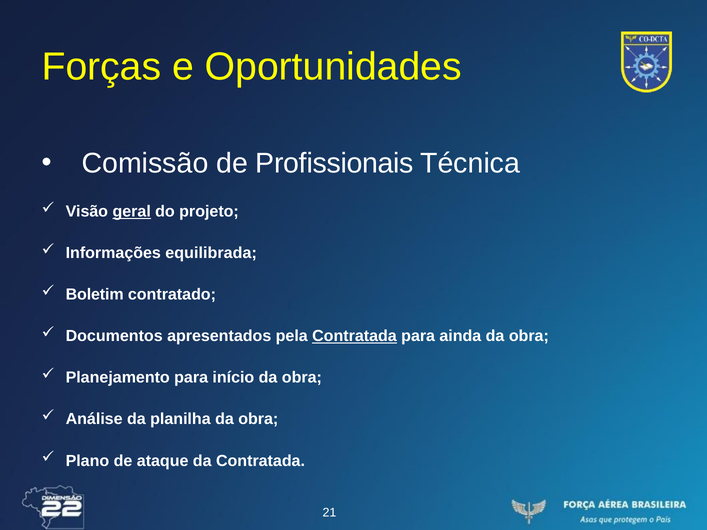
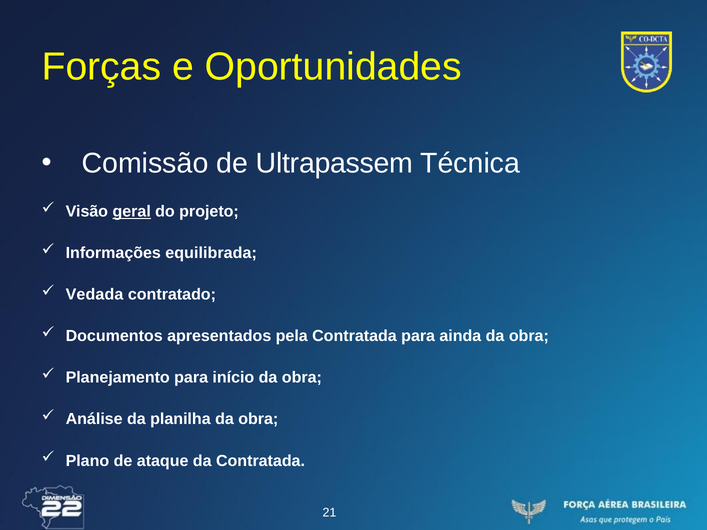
Profissionais: Profissionais -> Ultrapassem (335, 163)
Boletim: Boletim -> Vedada (95, 295)
Contratada underline: present -> none (354, 336)
